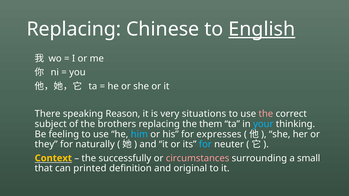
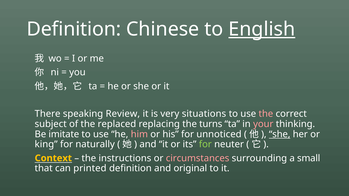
Replacing: Replacing -> Definition (74, 29)
Reason: Reason -> Review (123, 114)
brothers: brothers -> replaced (117, 124)
them: them -> turns (211, 124)
your colour: light blue -> pink (263, 124)
feeling: feeling -> imitate (64, 134)
him colour: light blue -> pink (139, 134)
expresses: expresses -> unnoticed (219, 134)
she underline: none -> present (280, 134)
they: they -> king (46, 145)
for colour: light blue -> light green (205, 145)
successfully: successfully -> instructions (125, 158)
